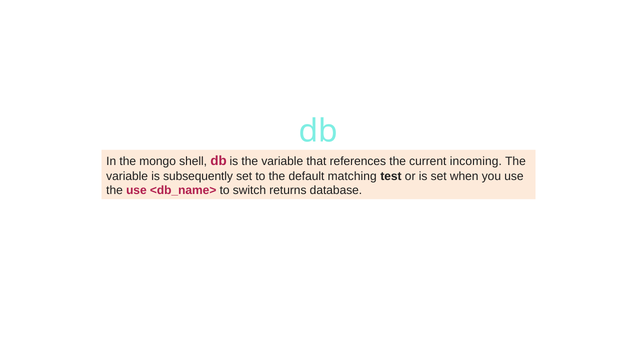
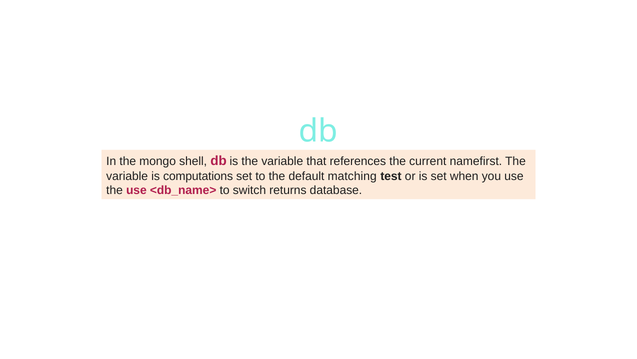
incoming: incoming -> namefirst (476, 161)
subsequently: subsequently -> computations (198, 176)
